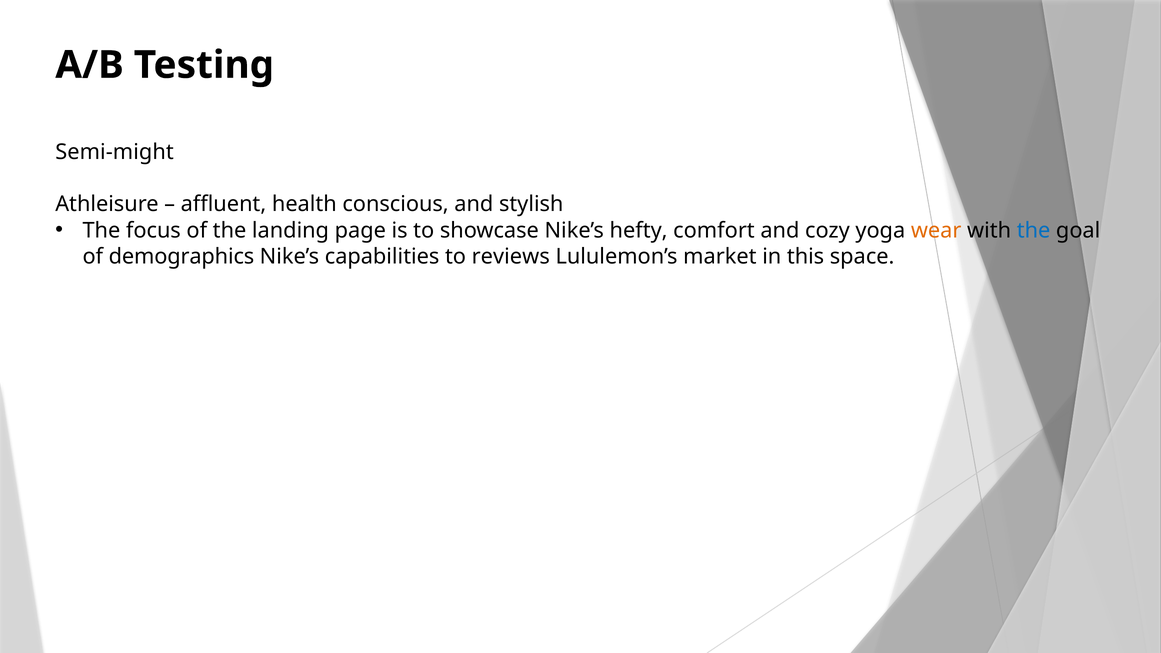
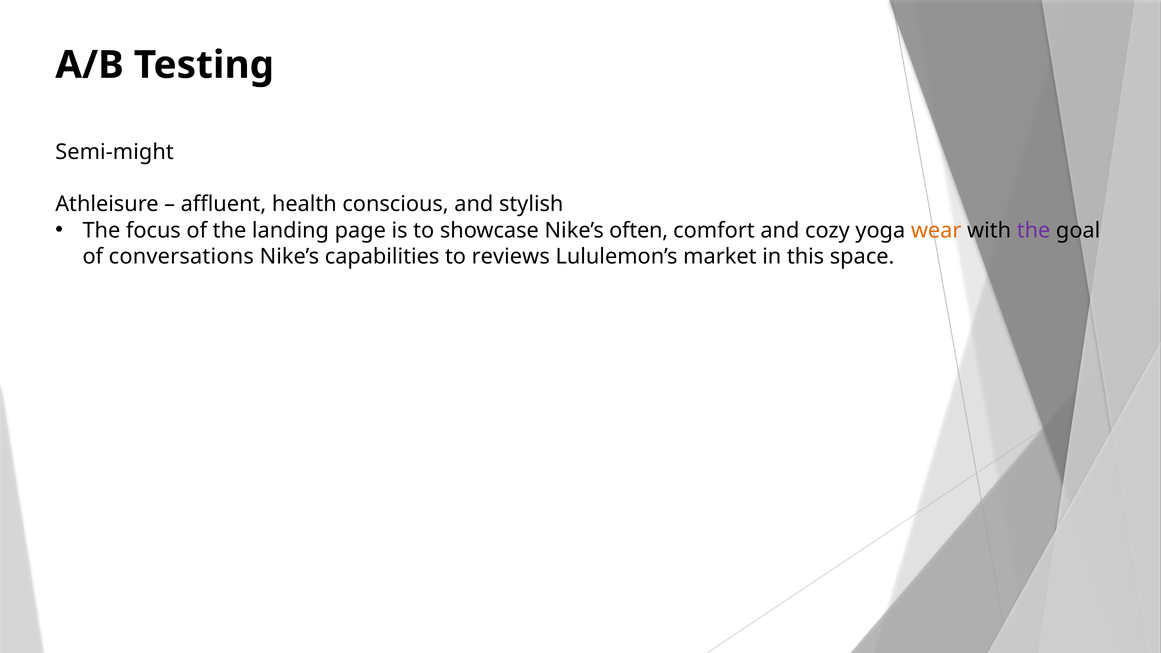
hefty: hefty -> often (639, 230)
the colour: blue -> purple (1034, 230)
demographics: demographics -> conversations (181, 257)
